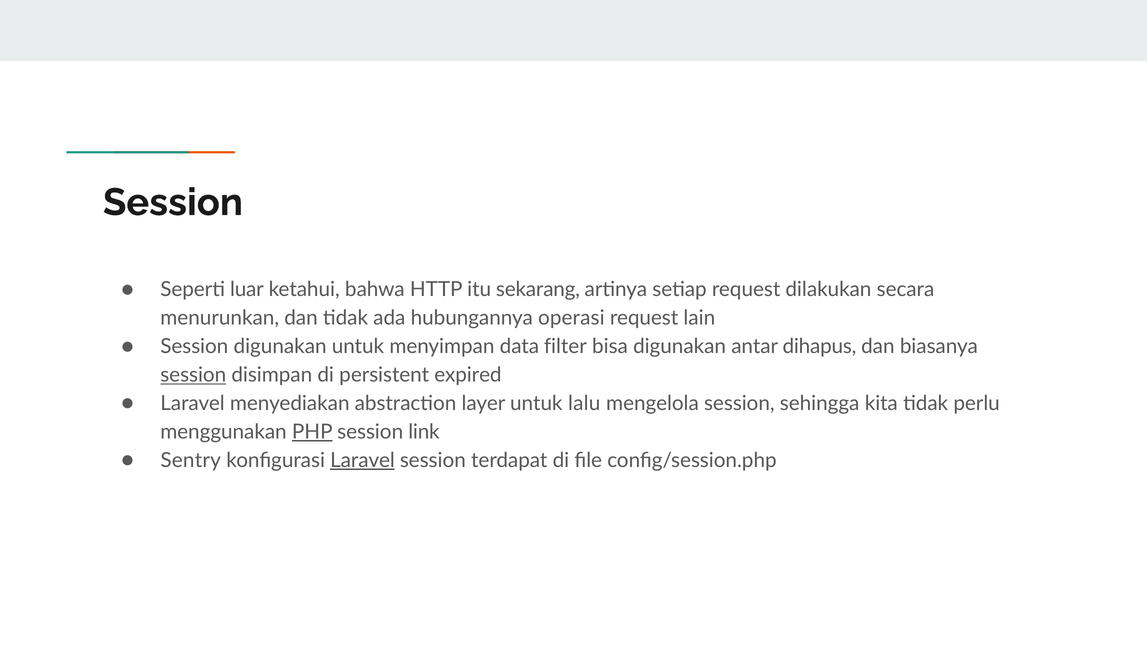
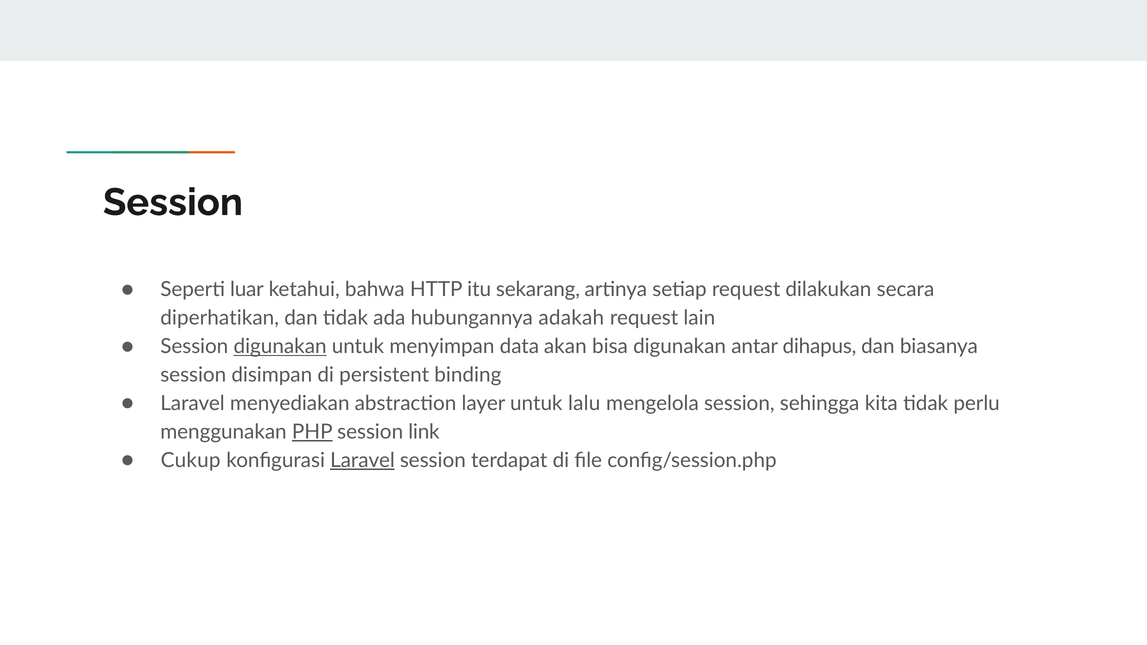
menurunkan: menurunkan -> diperhatikan (220, 318)
operasi: operasi -> adakah (571, 318)
digunakan underline: none -> present (280, 347)
filter: filter -> akan (565, 347)
session underline: present -> none (193, 375)
expired: expired -> binding (468, 375)
Sentry: Sentry -> Cukup (191, 460)
